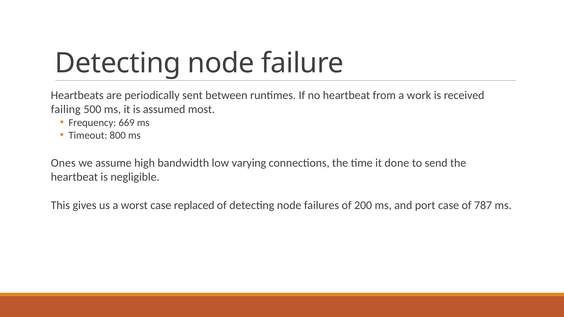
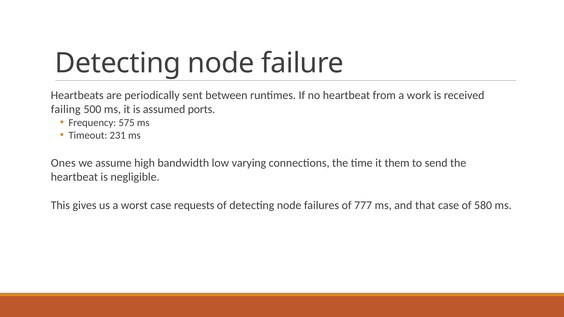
most: most -> ports (201, 109)
669: 669 -> 575 (127, 123)
800: 800 -> 231 (118, 135)
done: done -> them (397, 163)
replaced: replaced -> requests (194, 205)
200: 200 -> 777 (363, 205)
port: port -> that (425, 205)
787: 787 -> 580 (483, 205)
